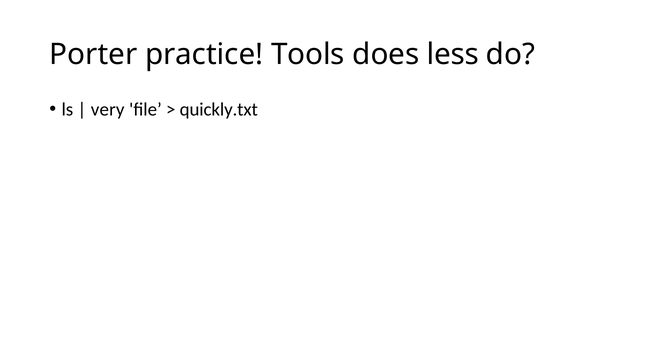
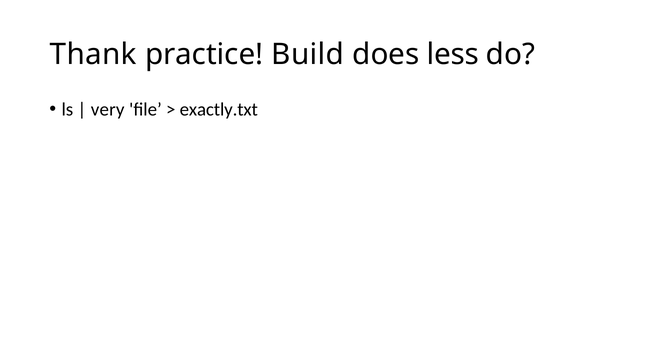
Porter: Porter -> Thank (93, 54)
Tools: Tools -> Build (308, 54)
quickly.txt: quickly.txt -> exactly.txt (219, 110)
